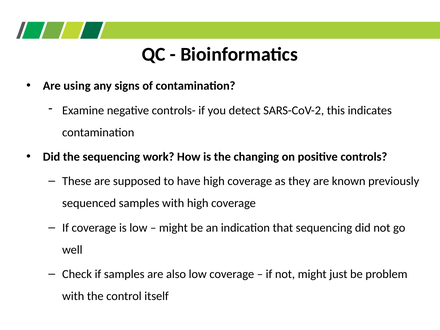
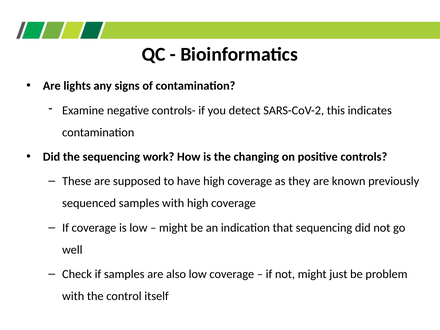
using: using -> lights (77, 86)
